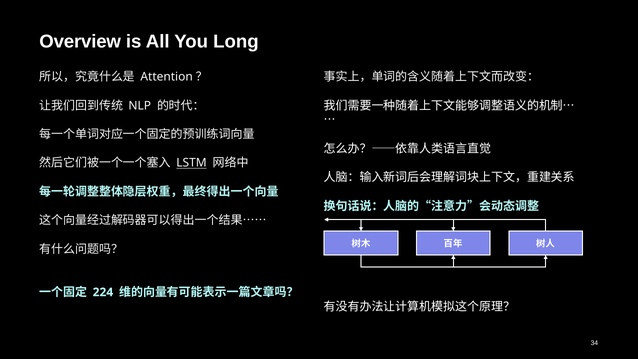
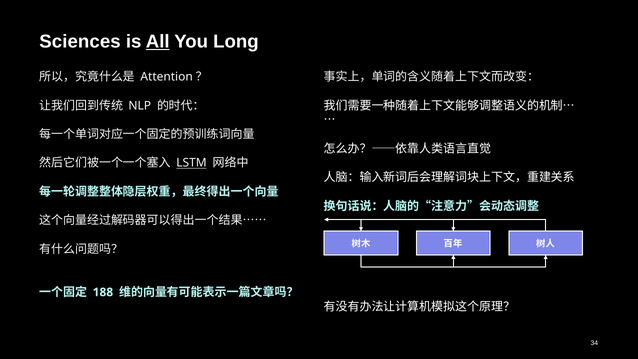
Overview: Overview -> Sciences (80, 42)
All underline: none -> present (158, 42)
224: 224 -> 188 (103, 292)
